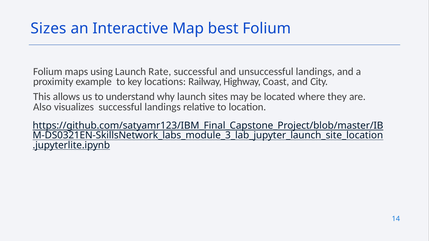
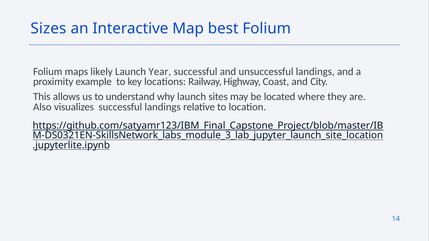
using: using -> likely (102, 72)
Rate: Rate -> Year (160, 72)
